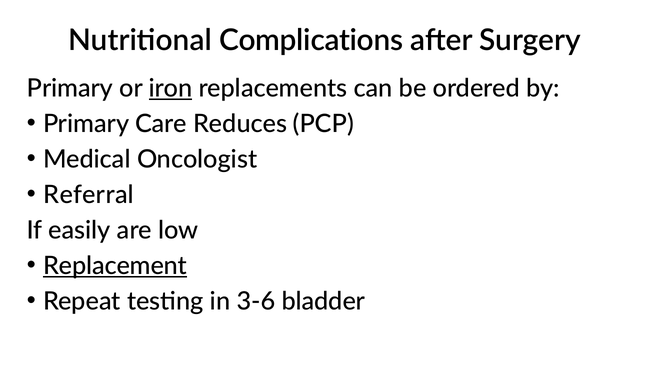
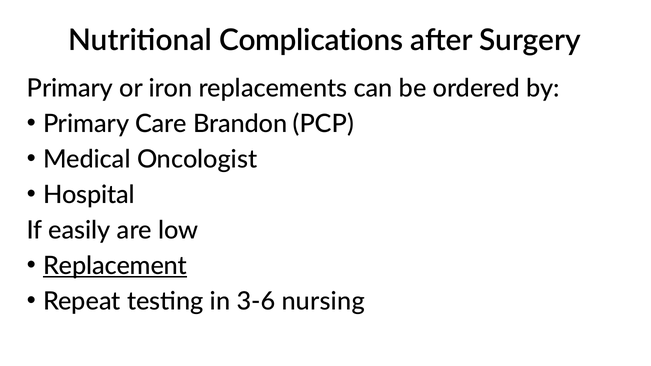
iron underline: present -> none (171, 89)
Reduces: Reduces -> Brandon (240, 124)
Referral: Referral -> Hospital (89, 195)
bladder: bladder -> nursing (323, 301)
